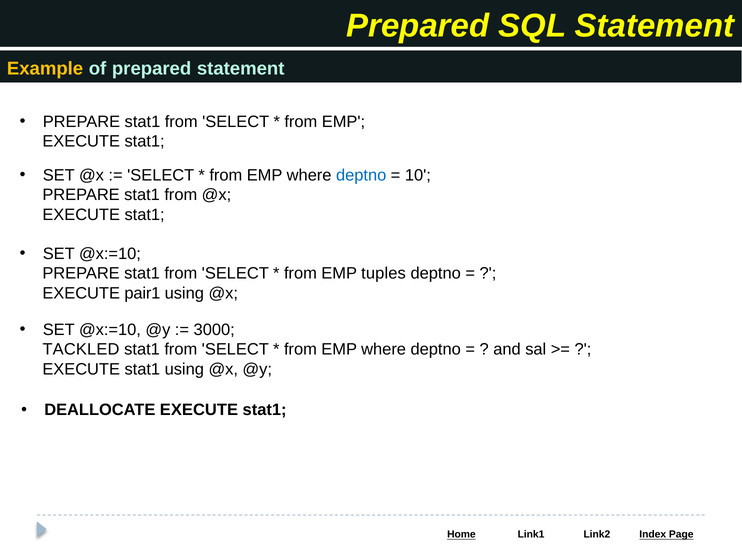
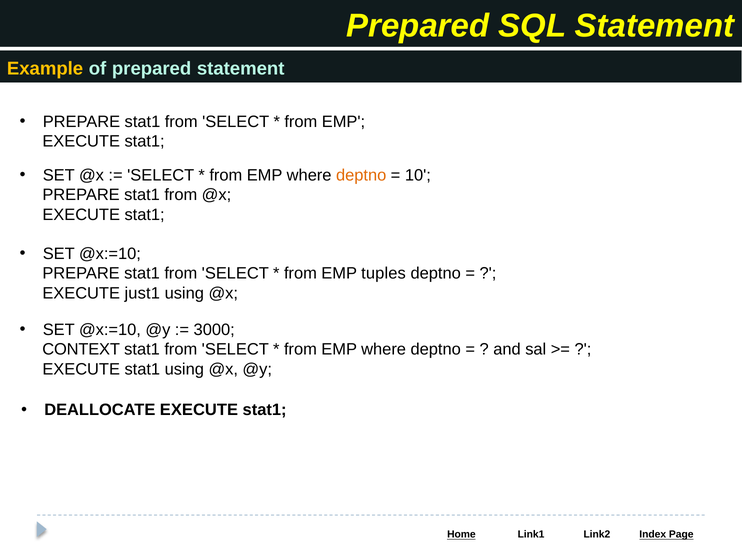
deptno colour: blue -> orange (361, 175)
pair1: pair1 -> just1 (142, 293)
TACKLED: TACKLED -> CONTEXT (81, 350)
